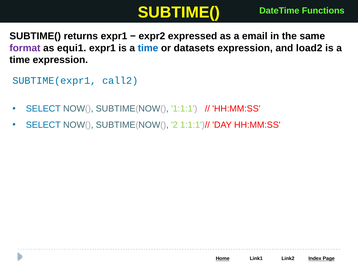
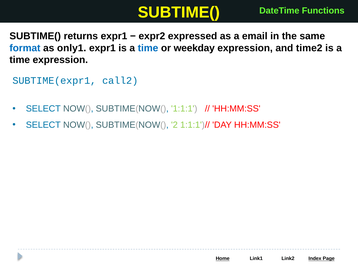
format colour: purple -> blue (25, 48)
equi1: equi1 -> only1 (72, 48)
datasets: datasets -> weekday (194, 48)
load2: load2 -> time2 (309, 48)
